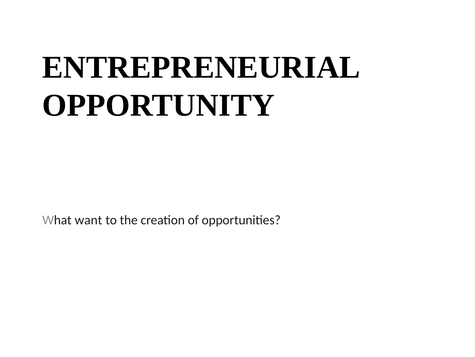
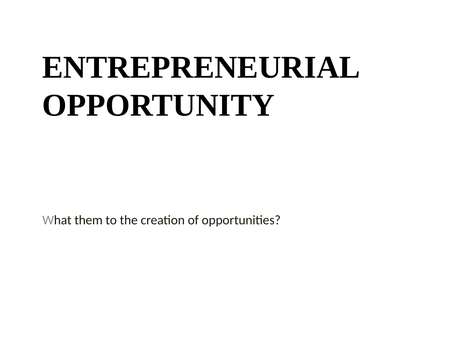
want: want -> them (89, 220)
